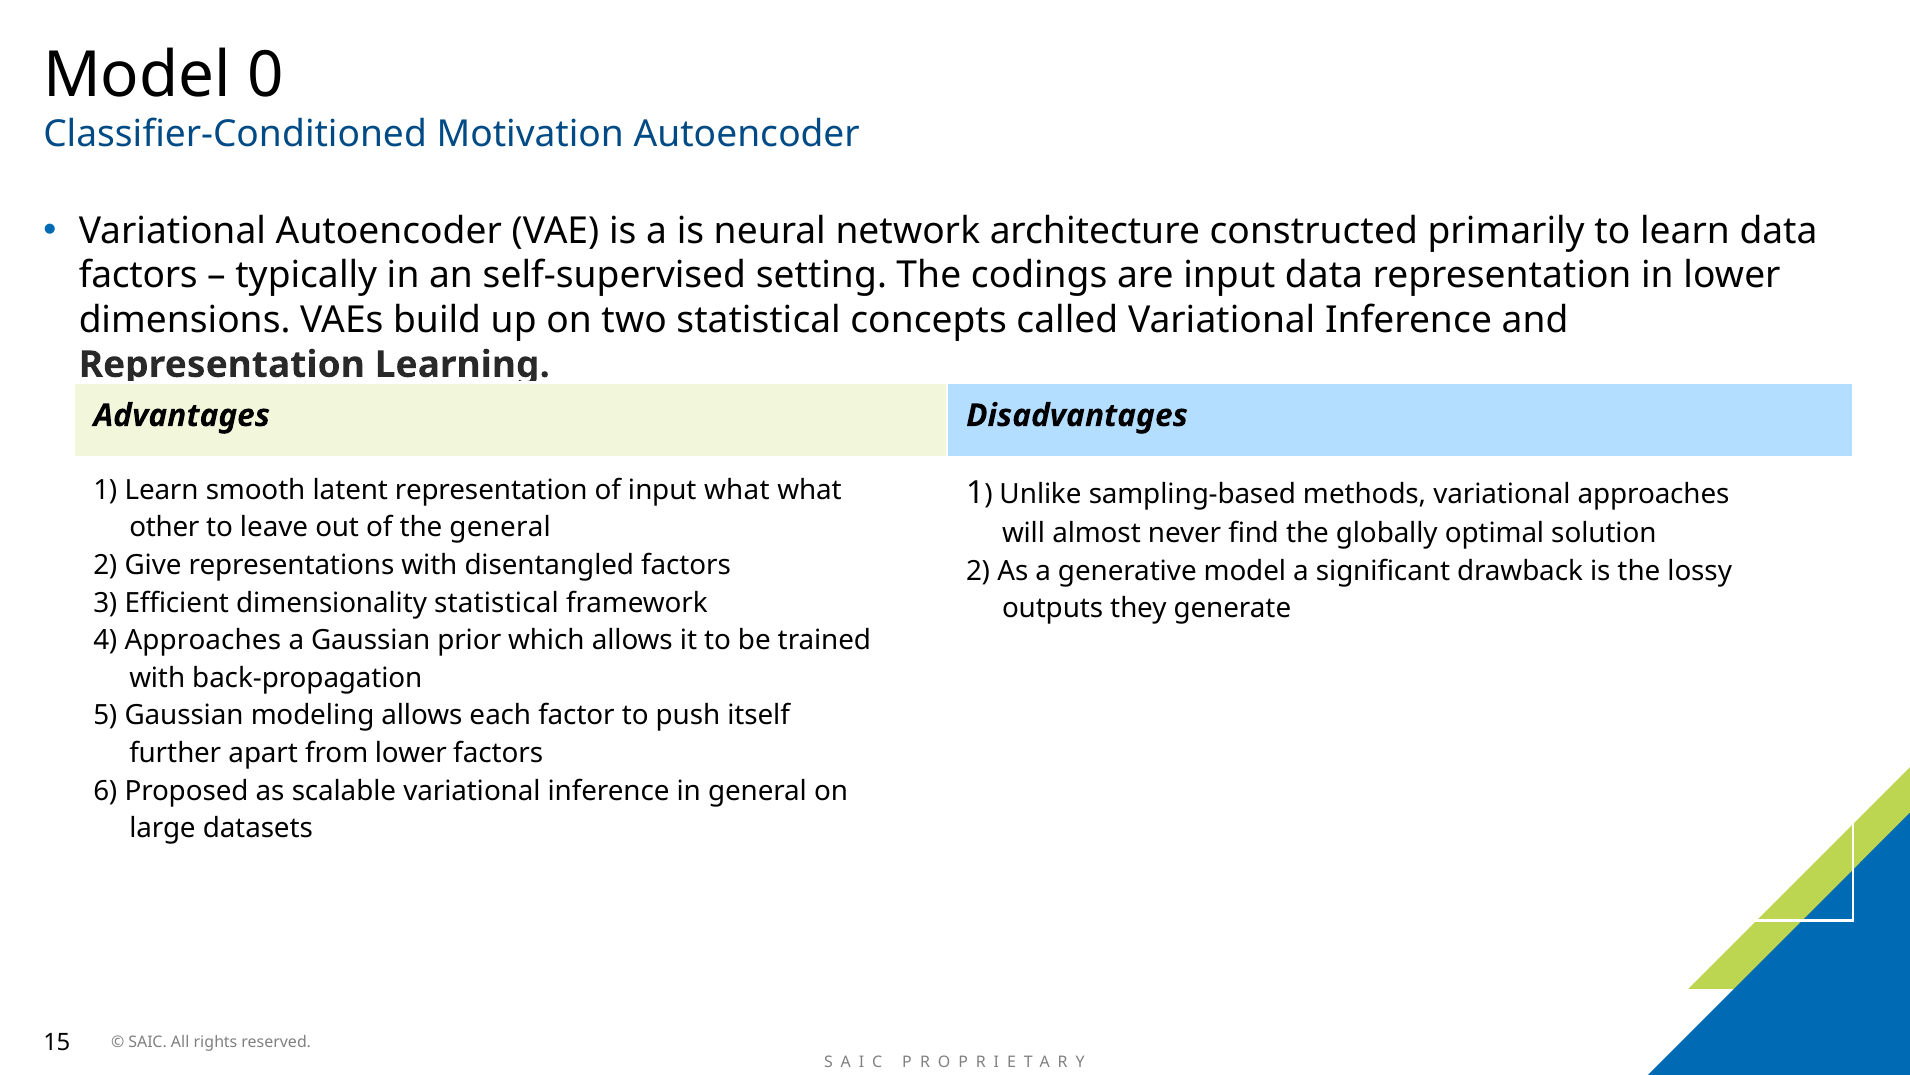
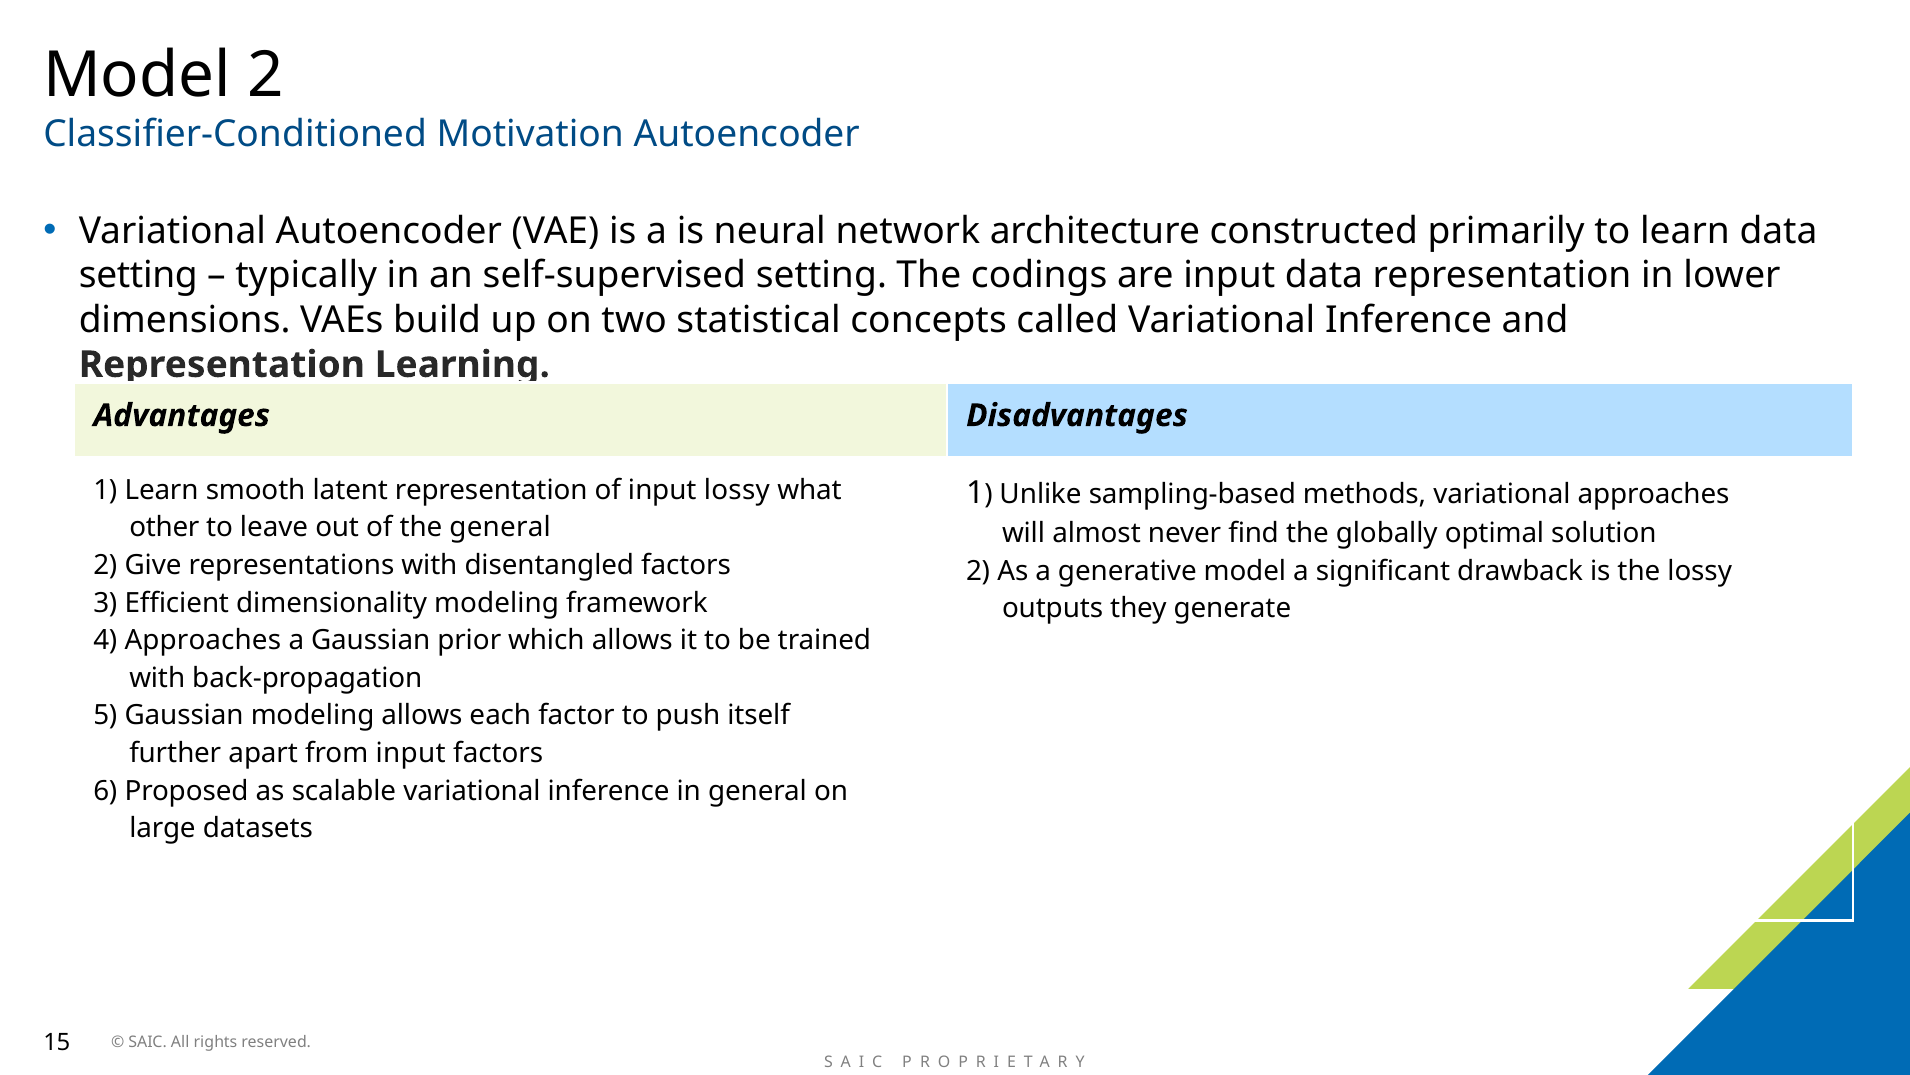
Model 0: 0 -> 2 (266, 75)
factors: factors -> setting (138, 275)
input what: what -> lossy (737, 490)
dimensionality statistical: statistical -> modeling (497, 603)
from lower: lower -> input (411, 753)
